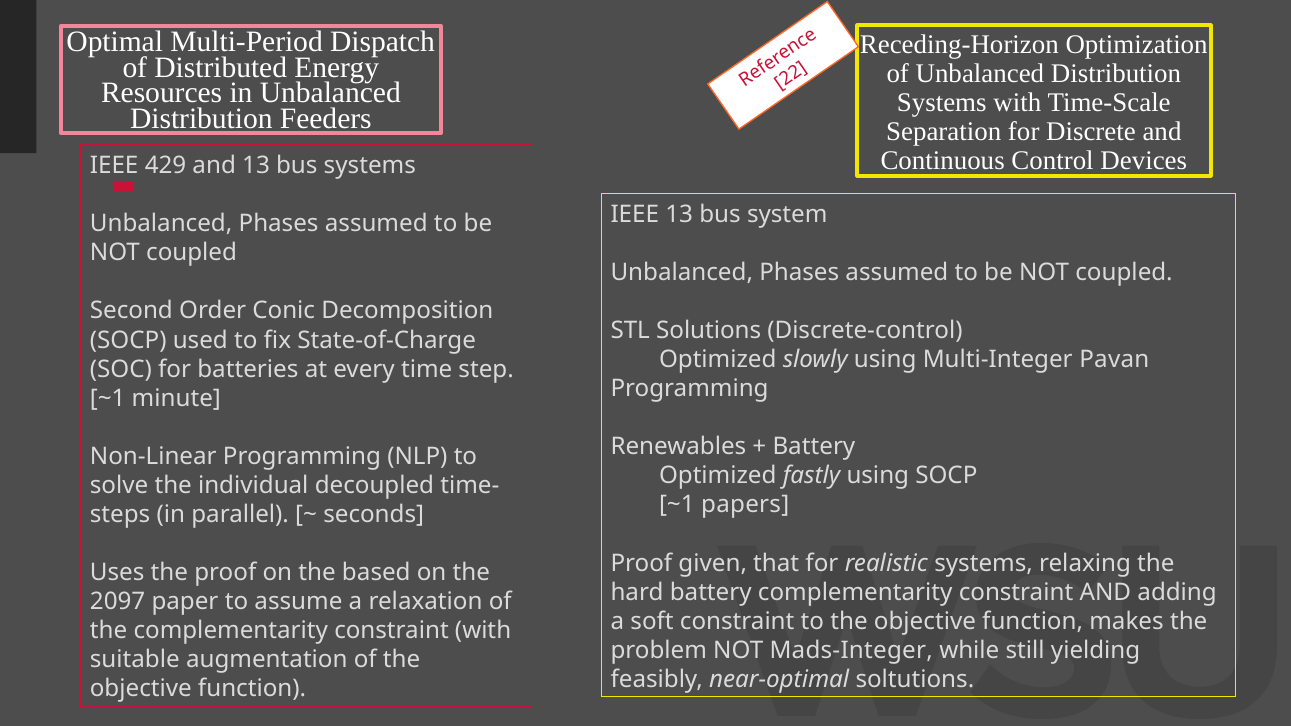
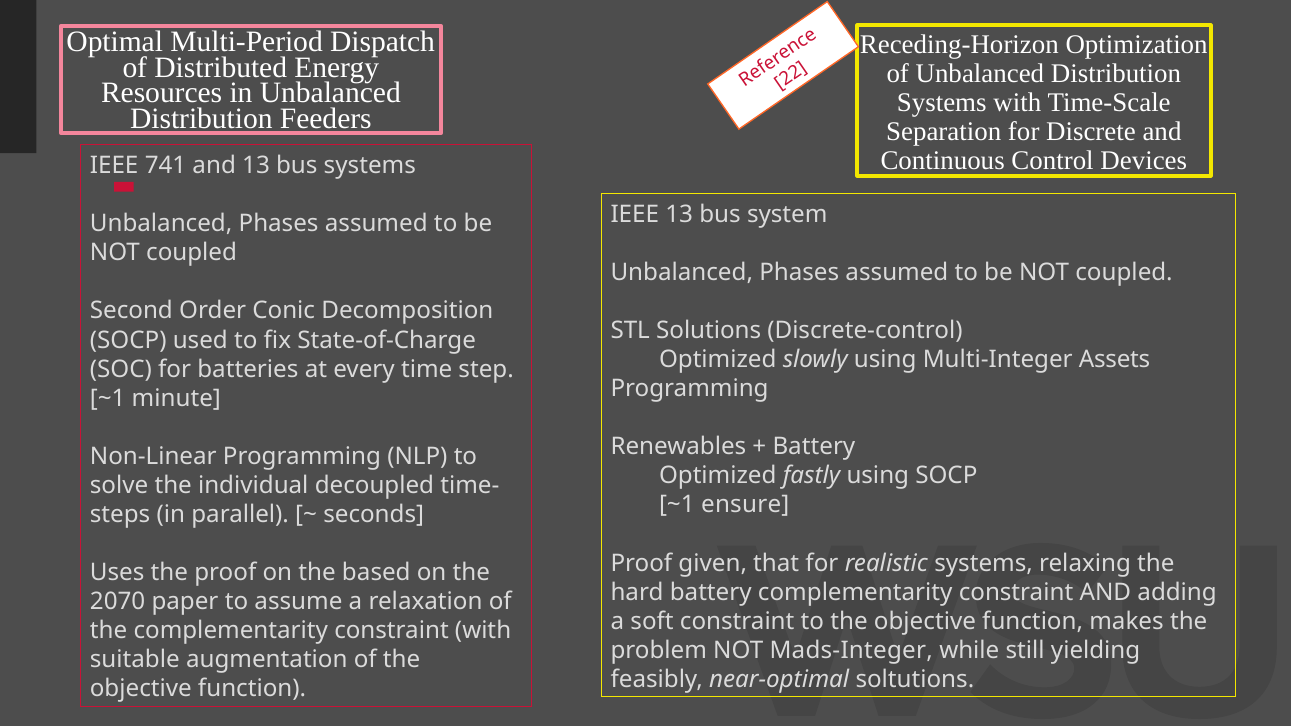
429: 429 -> 741 (165, 166)
Pavan: Pavan -> Assets (1115, 360)
papers: papers -> ensure (745, 505)
2097: 2097 -> 2070 (118, 602)
